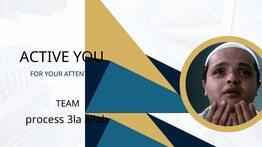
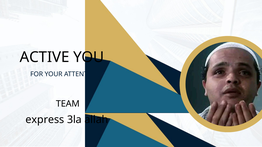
process: process -> express (45, 120)
